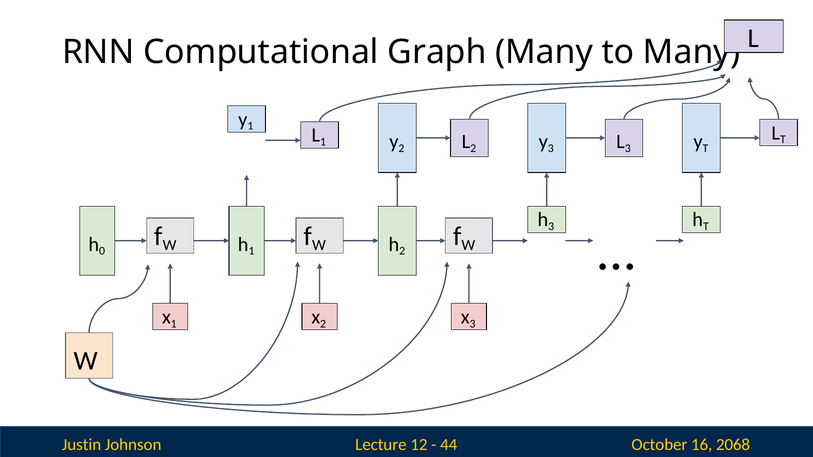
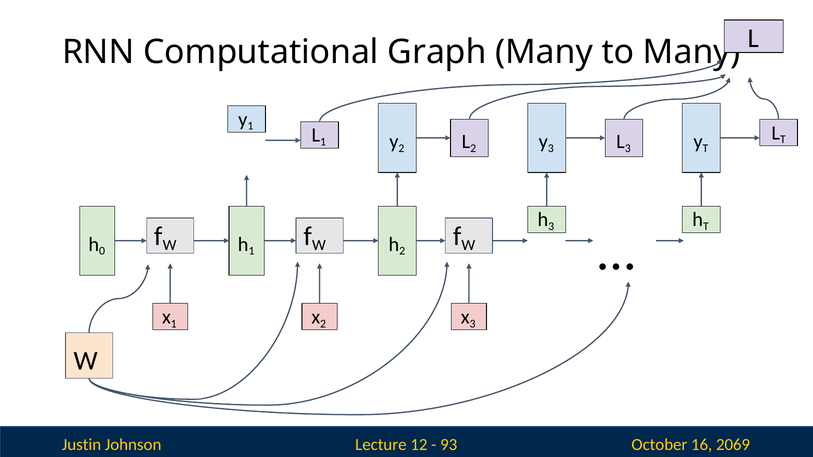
44: 44 -> 93 (449, 445)
2068: 2068 -> 2069 (733, 445)
